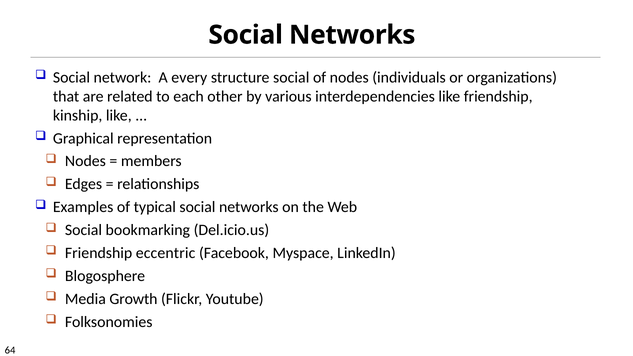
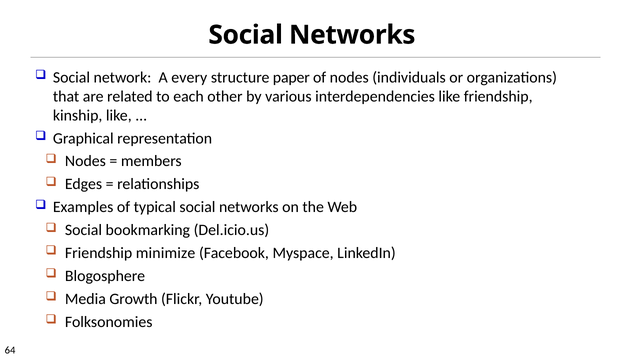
structure social: social -> paper (291, 77)
eccentric: eccentric -> minimize (166, 253)
